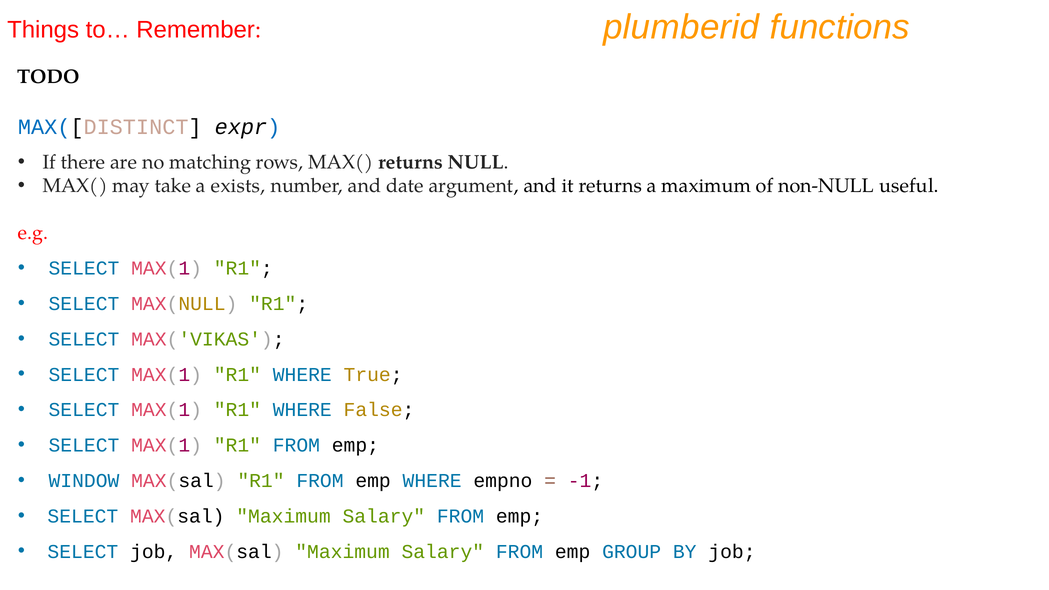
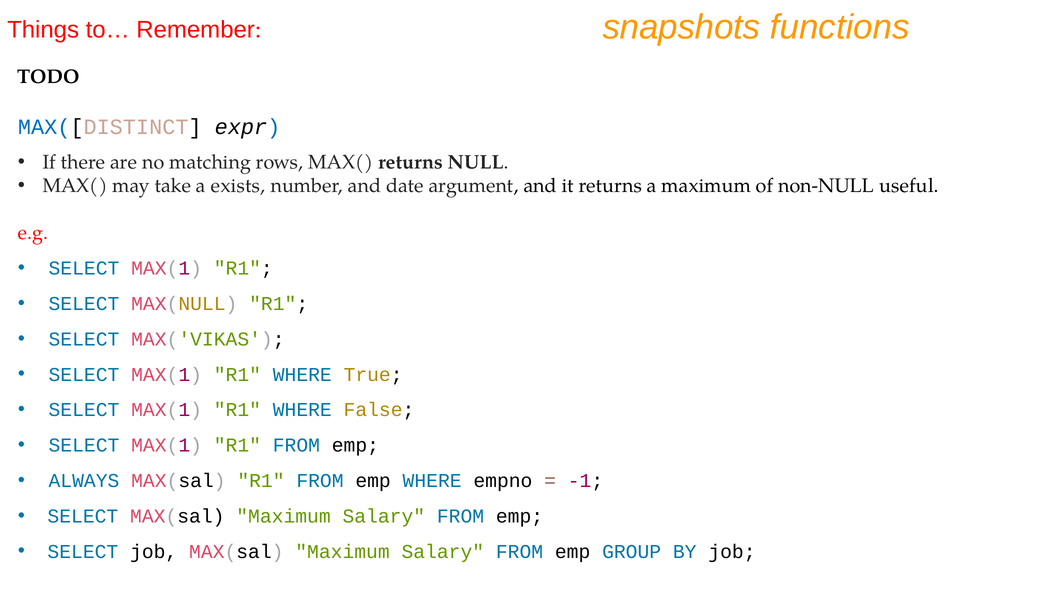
plumberid: plumberid -> snapshots (682, 27)
WINDOW: WINDOW -> ALWAYS (84, 481)
